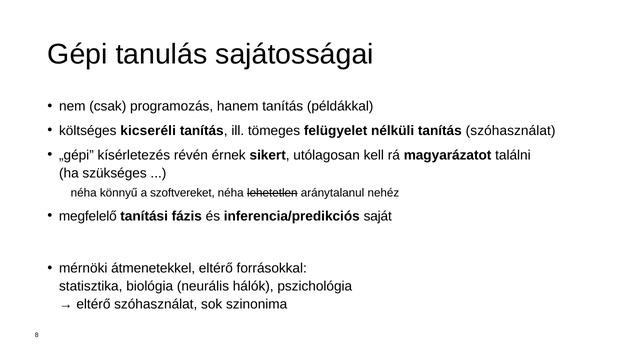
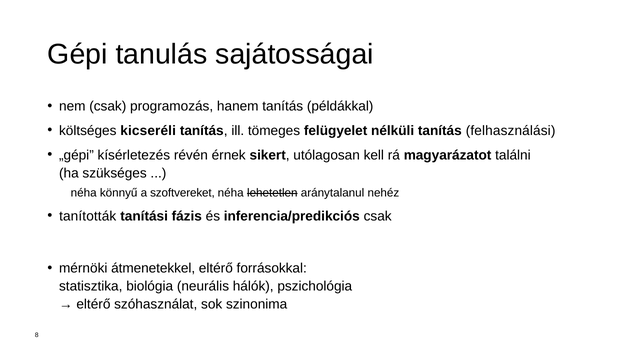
tanítás szóhasználat: szóhasználat -> felhasználási (511, 131)
megfelelő: megfelelő -> tanították (88, 216)
inferencia/predikciós saját: saját -> csak (378, 216)
